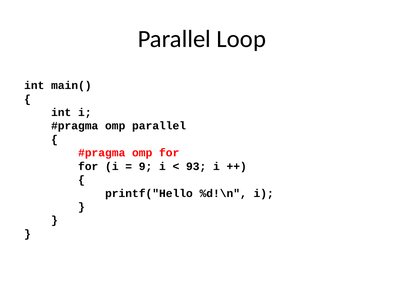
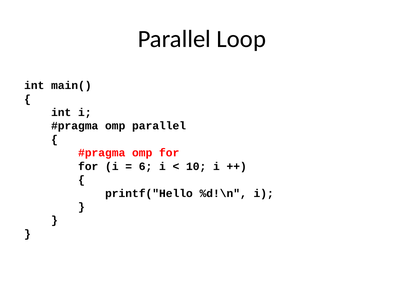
9: 9 -> 6 (146, 166)
93: 93 -> 10 (196, 166)
